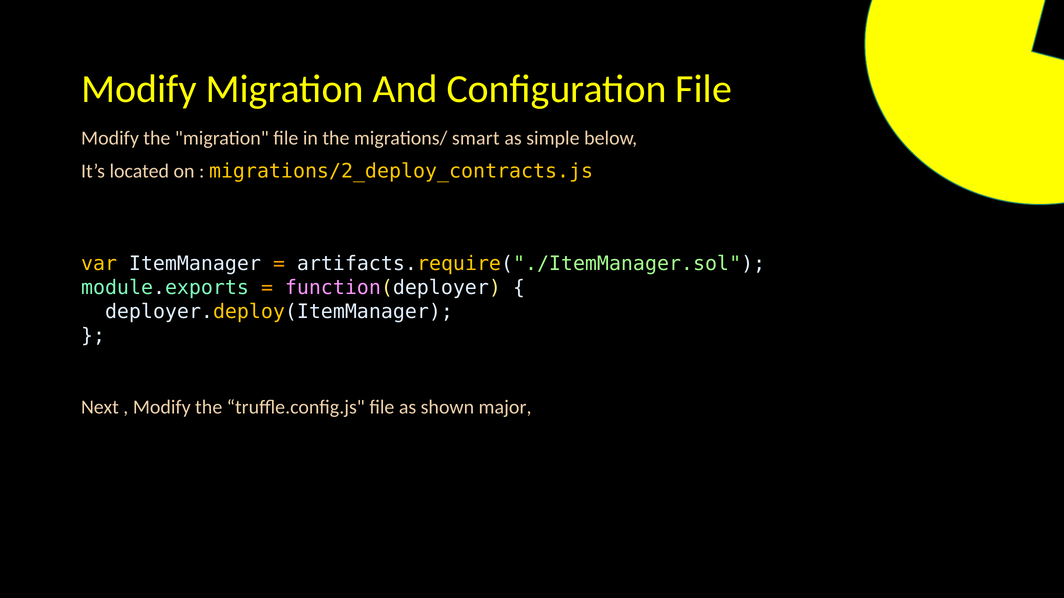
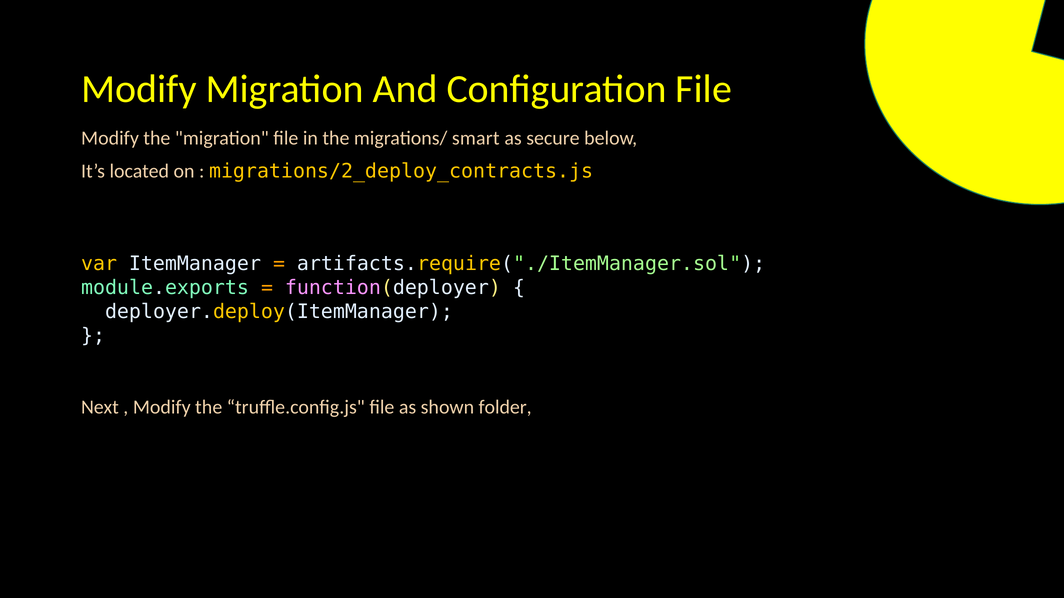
simple: simple -> secure (553, 138)
major: major -> folder (505, 408)
